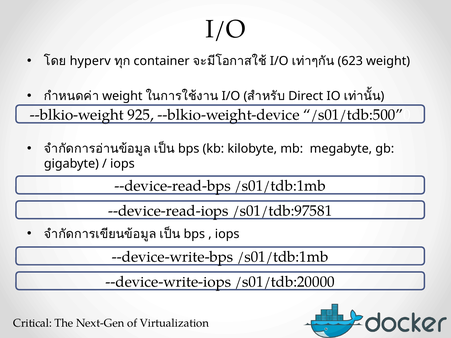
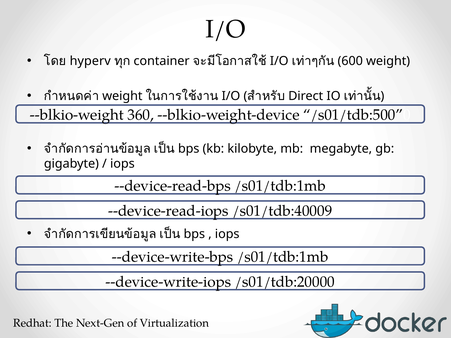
623: 623 -> 600 (350, 61)
925: 925 -> 360 (141, 115)
/s01/tdb:97581: /s01/tdb:97581 -> /s01/tdb:40009 (282, 211)
Critical: Critical -> Redhat (33, 323)
